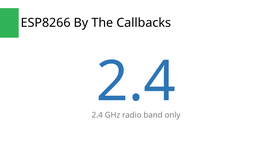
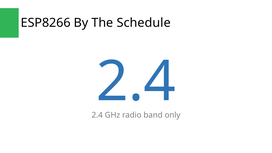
Callbacks: Callbacks -> Schedule (144, 23)
